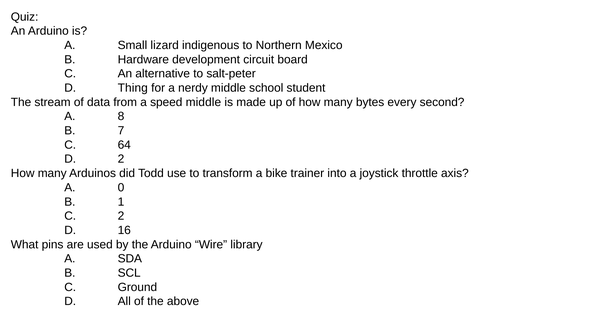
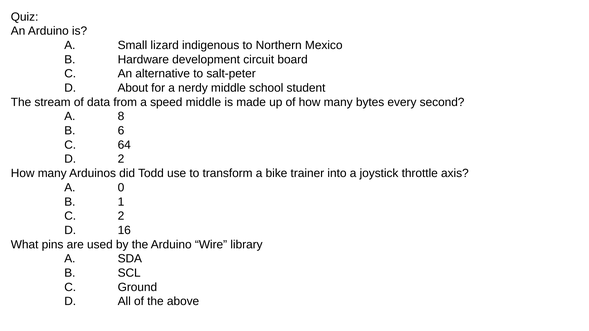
Thing: Thing -> About (133, 88)
7: 7 -> 6 (121, 131)
